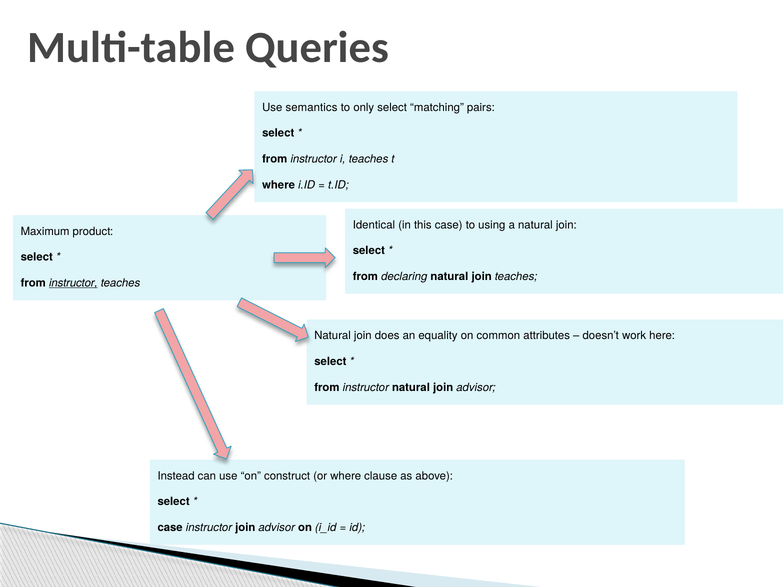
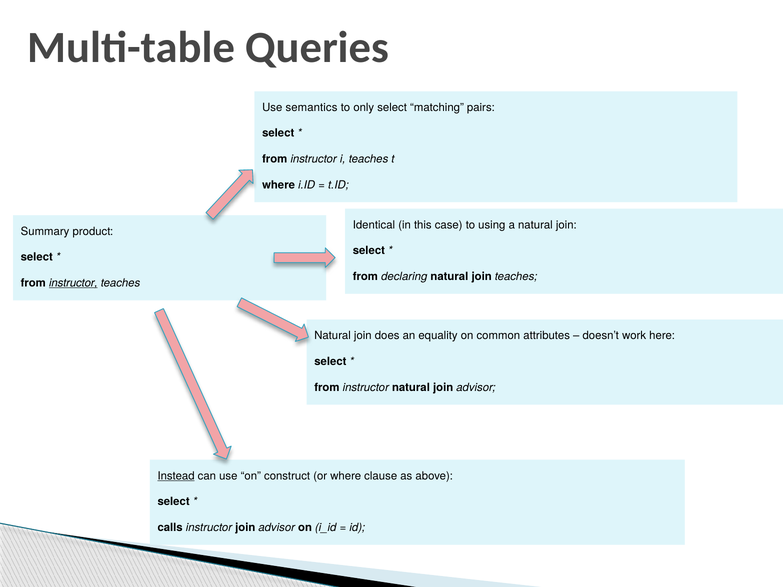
Maximum: Maximum -> Summary (45, 231)
Instead underline: none -> present (176, 476)
case: case -> calls (170, 528)
